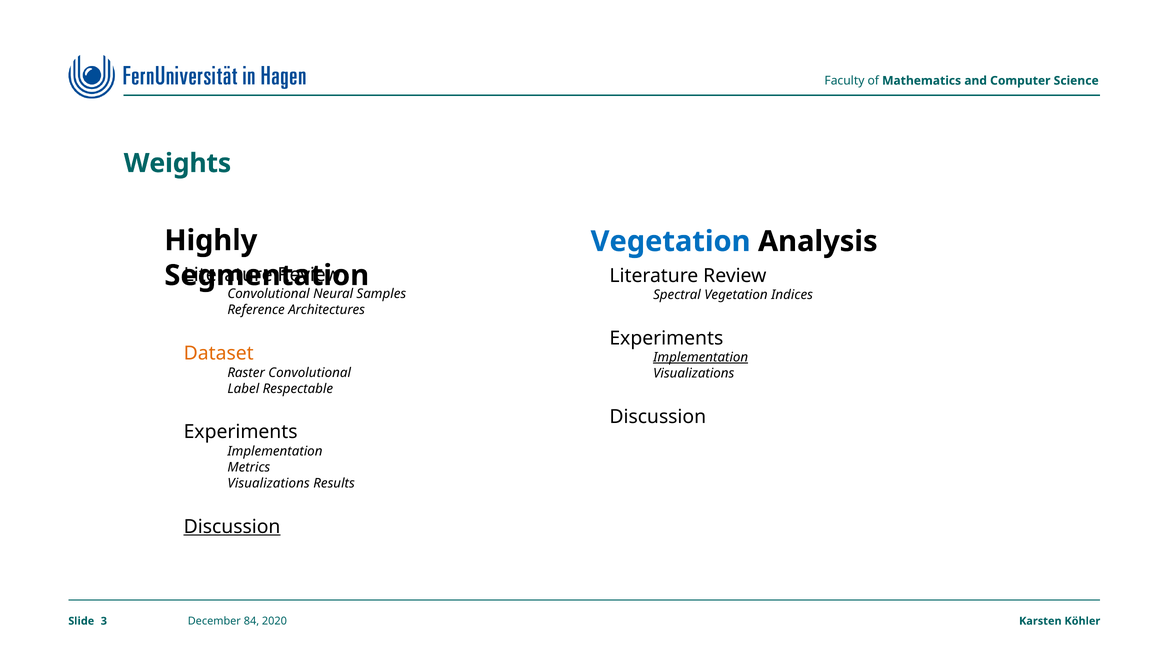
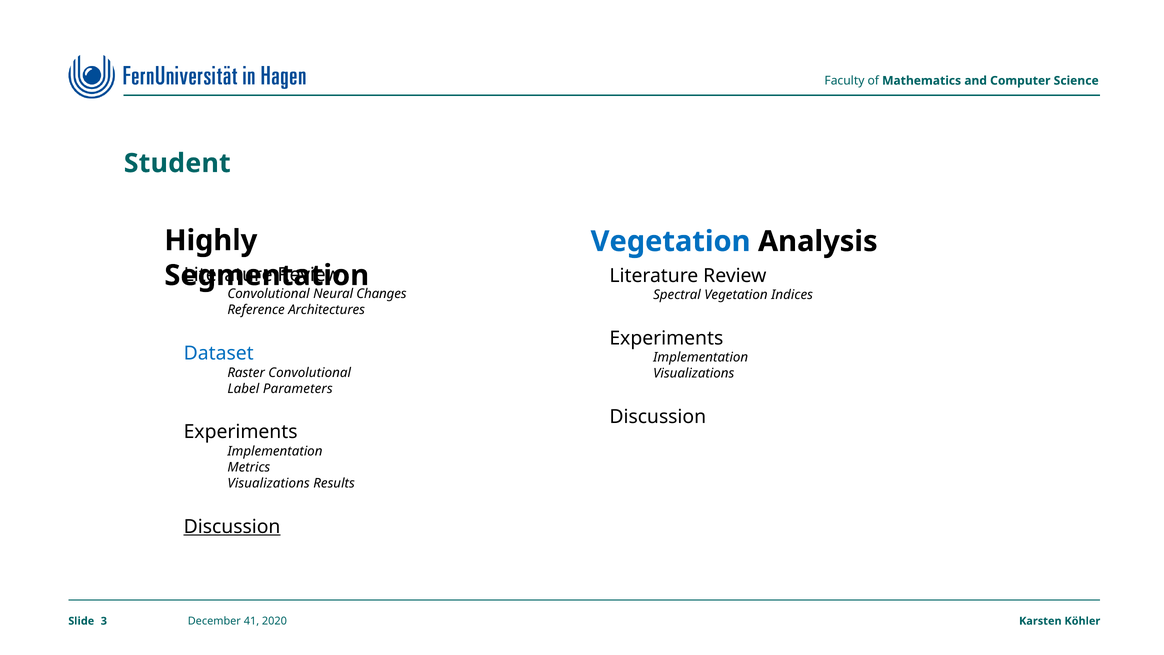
Weights: Weights -> Student (177, 163)
Samples: Samples -> Changes (381, 294)
Dataset colour: orange -> blue (219, 353)
Implementation underline: present -> none (701, 357)
Respectable: Respectable -> Parameters (298, 388)
84: 84 -> 41 (252, 621)
